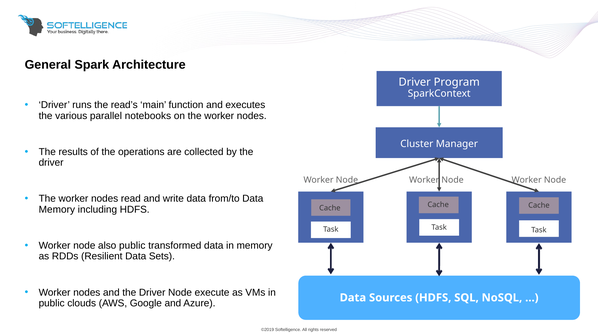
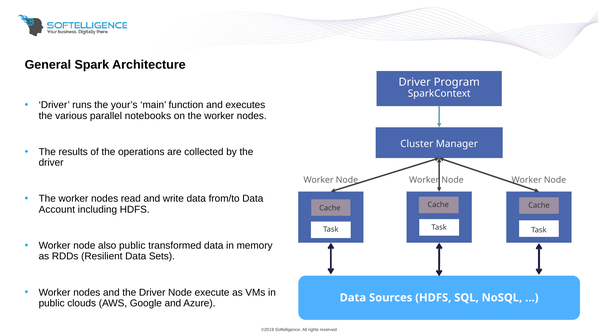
read’s: read’s -> your’s (124, 105)
Memory: Memory -> Account (57, 210)
